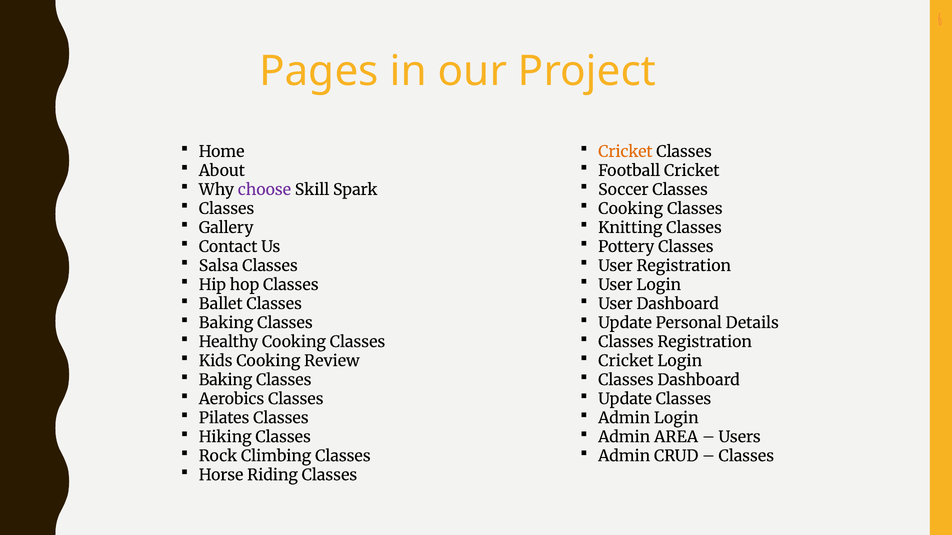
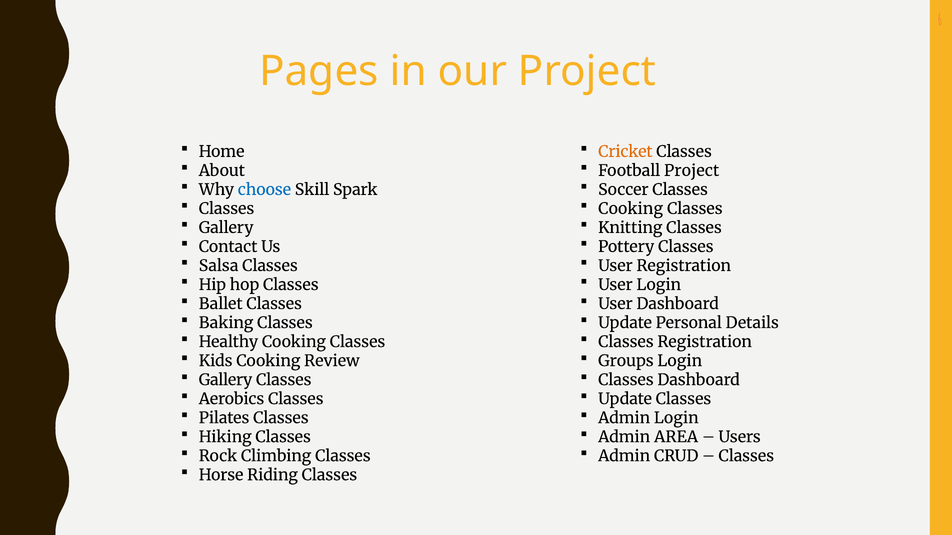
Football Cricket: Cricket -> Project (692, 171)
choose colour: purple -> blue (264, 190)
Cricket: Cricket -> Groups (626, 361)
Baking: Baking -> Gallery (226, 380)
